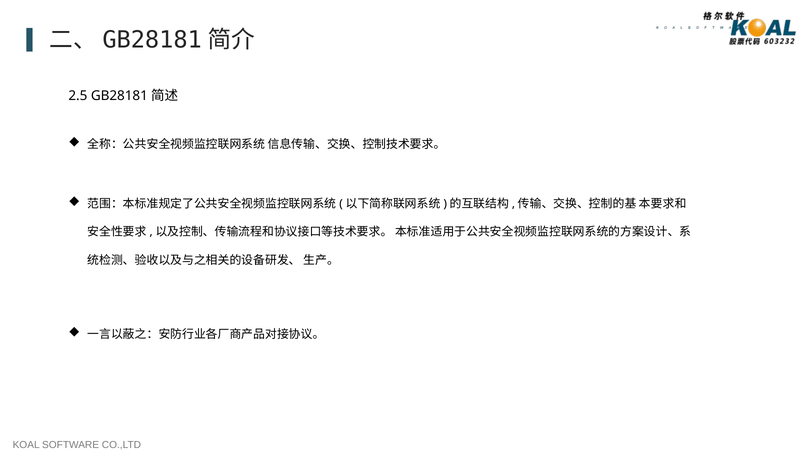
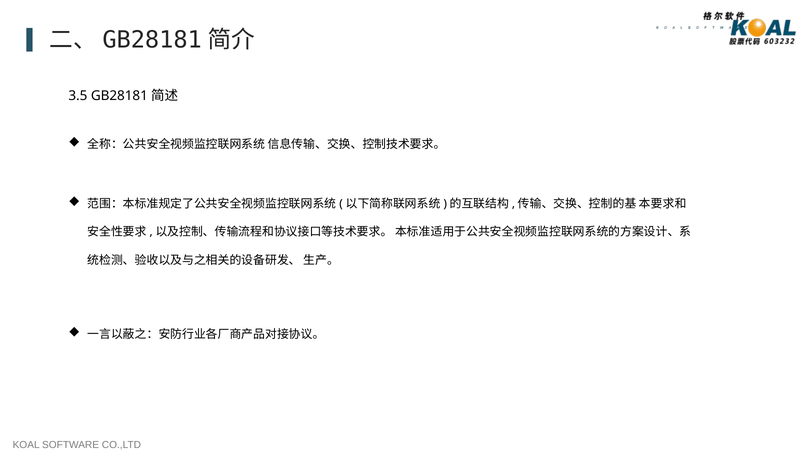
2.5: 2.5 -> 3.5 (78, 96)
